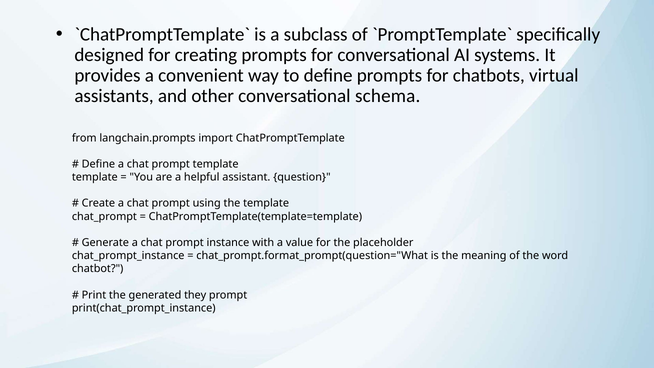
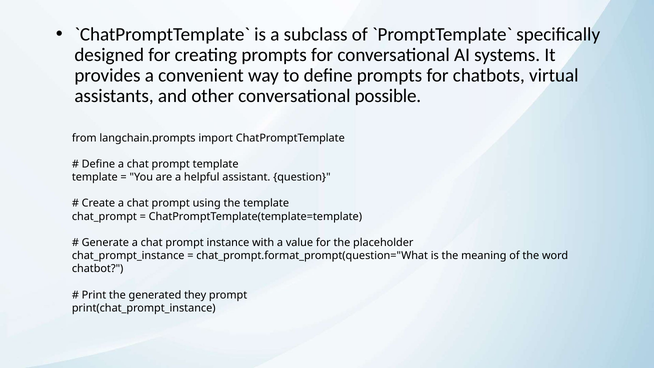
schema: schema -> possible (388, 96)
